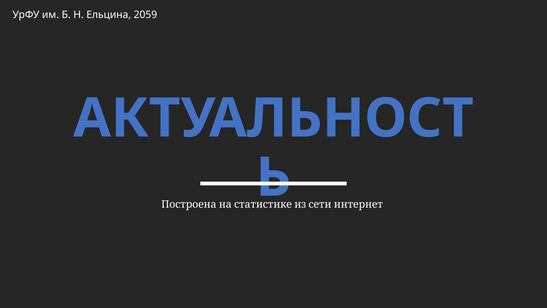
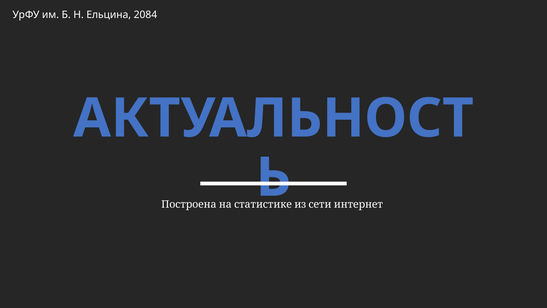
2059: 2059 -> 2084 (145, 15)
